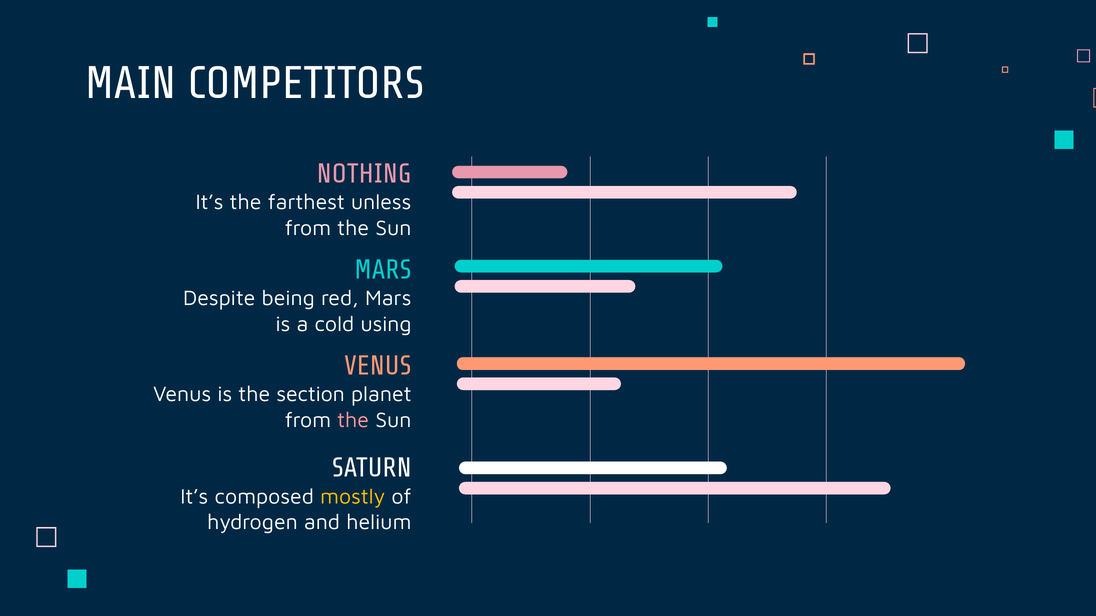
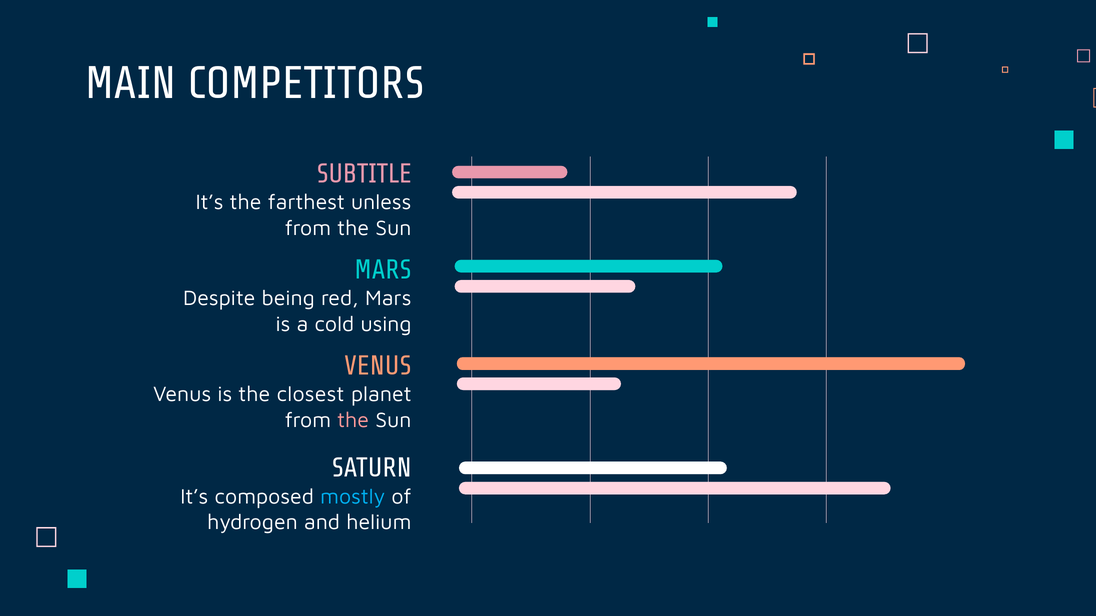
NOTHING: NOTHING -> SUBTITLE (364, 174)
section: section -> closest (310, 395)
mostly colour: yellow -> light blue (353, 497)
